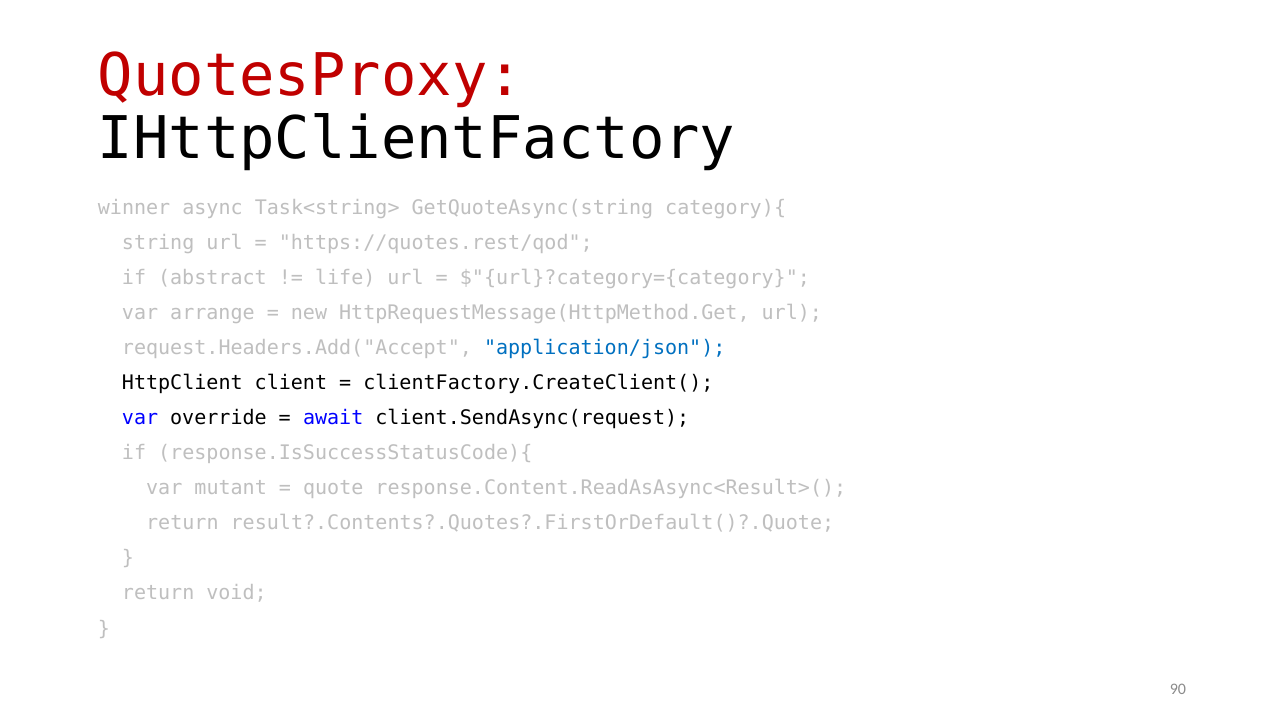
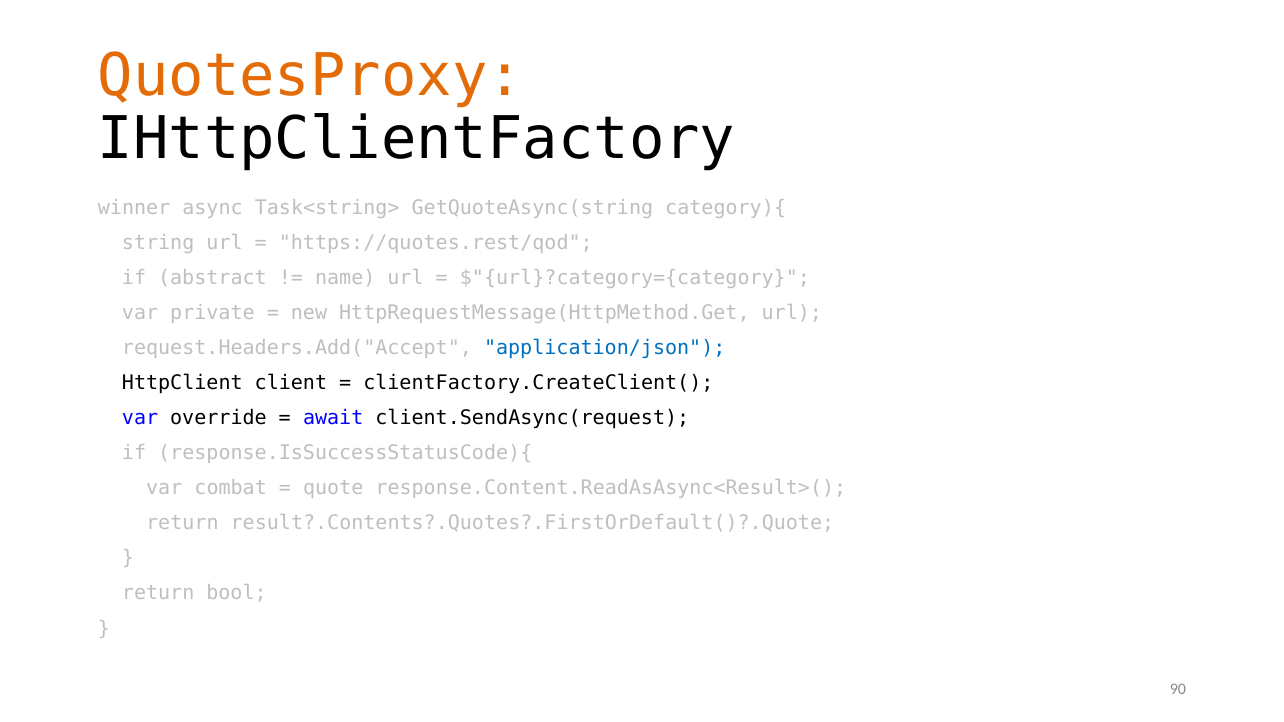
QuotesProxy colour: red -> orange (310, 76)
life: life -> name (345, 278)
arrange: arrange -> private (212, 313)
mutant: mutant -> combat (231, 488)
void: void -> bool (237, 594)
